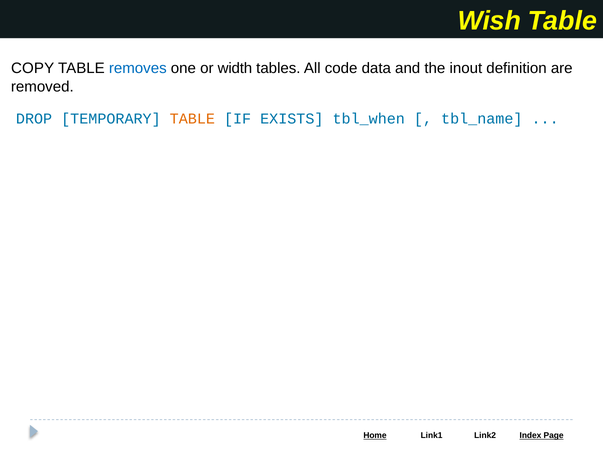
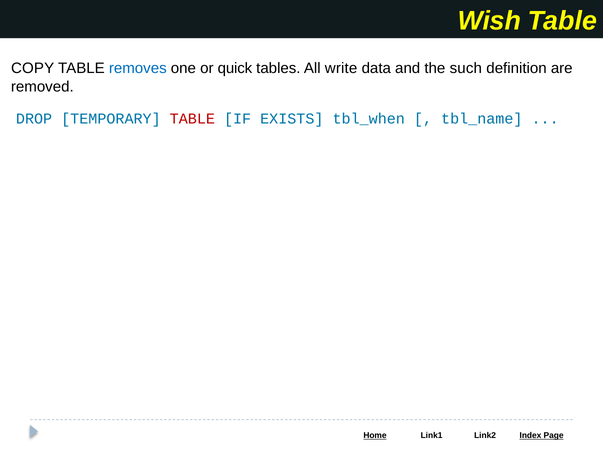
width: width -> quick (235, 68)
code: code -> write (341, 68)
inout: inout -> such (466, 68)
TABLE colour: orange -> red (192, 119)
